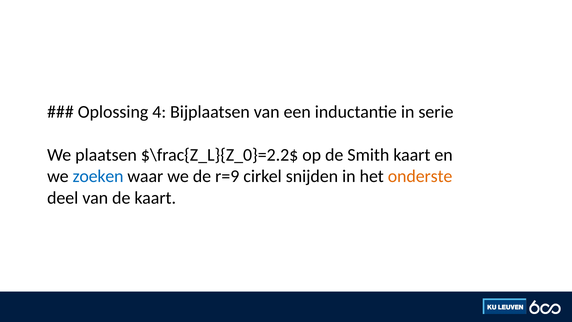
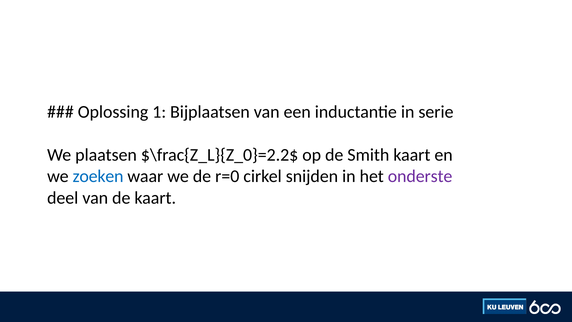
4: 4 -> 1 (159, 112)
r=9: r=9 -> r=0 (227, 176)
onderste colour: orange -> purple (420, 176)
